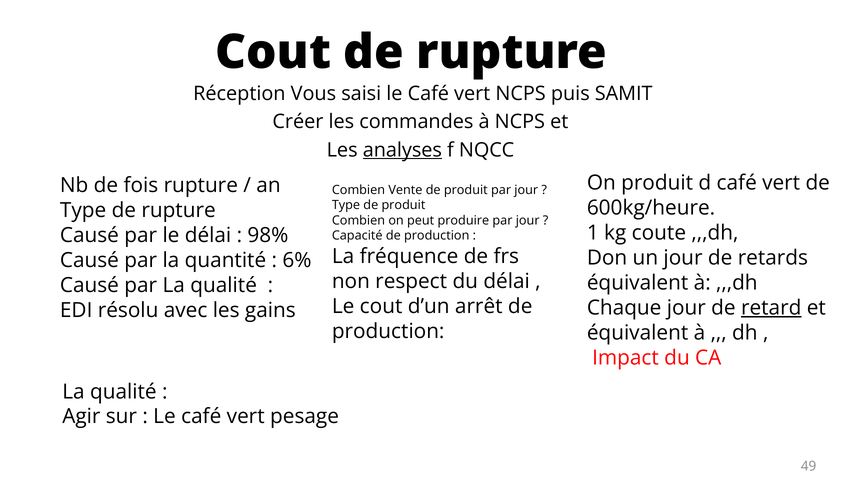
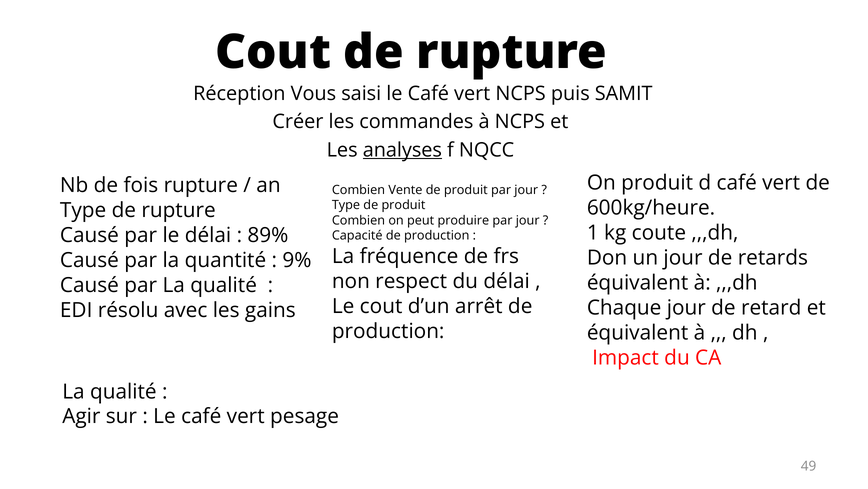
98%: 98% -> 89% (268, 235)
6%: 6% -> 9% (297, 260)
retard underline: present -> none (771, 307)
